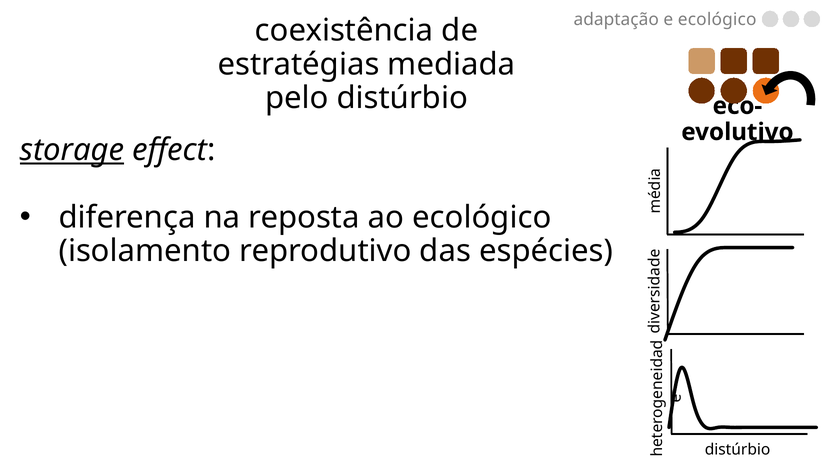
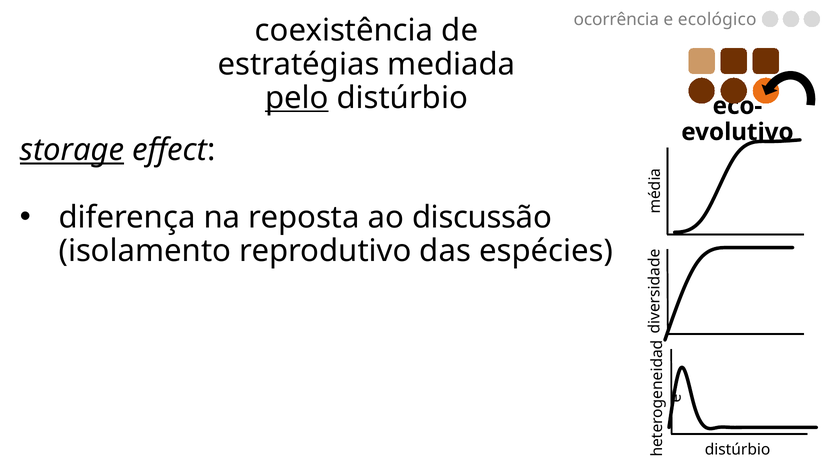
adaptação: adaptação -> ocorrência (616, 19)
pelo underline: none -> present (297, 98)
ao ecológico: ecológico -> discussão (482, 217)
